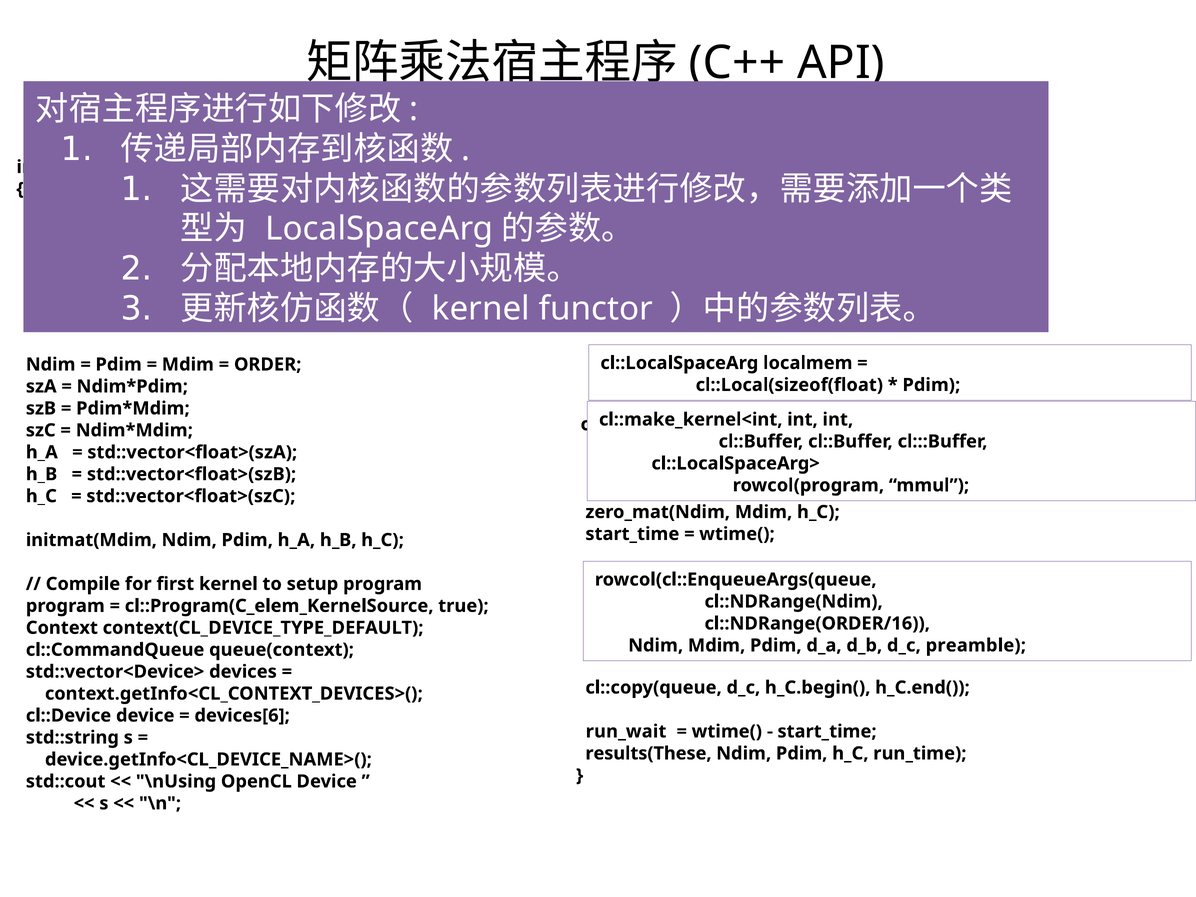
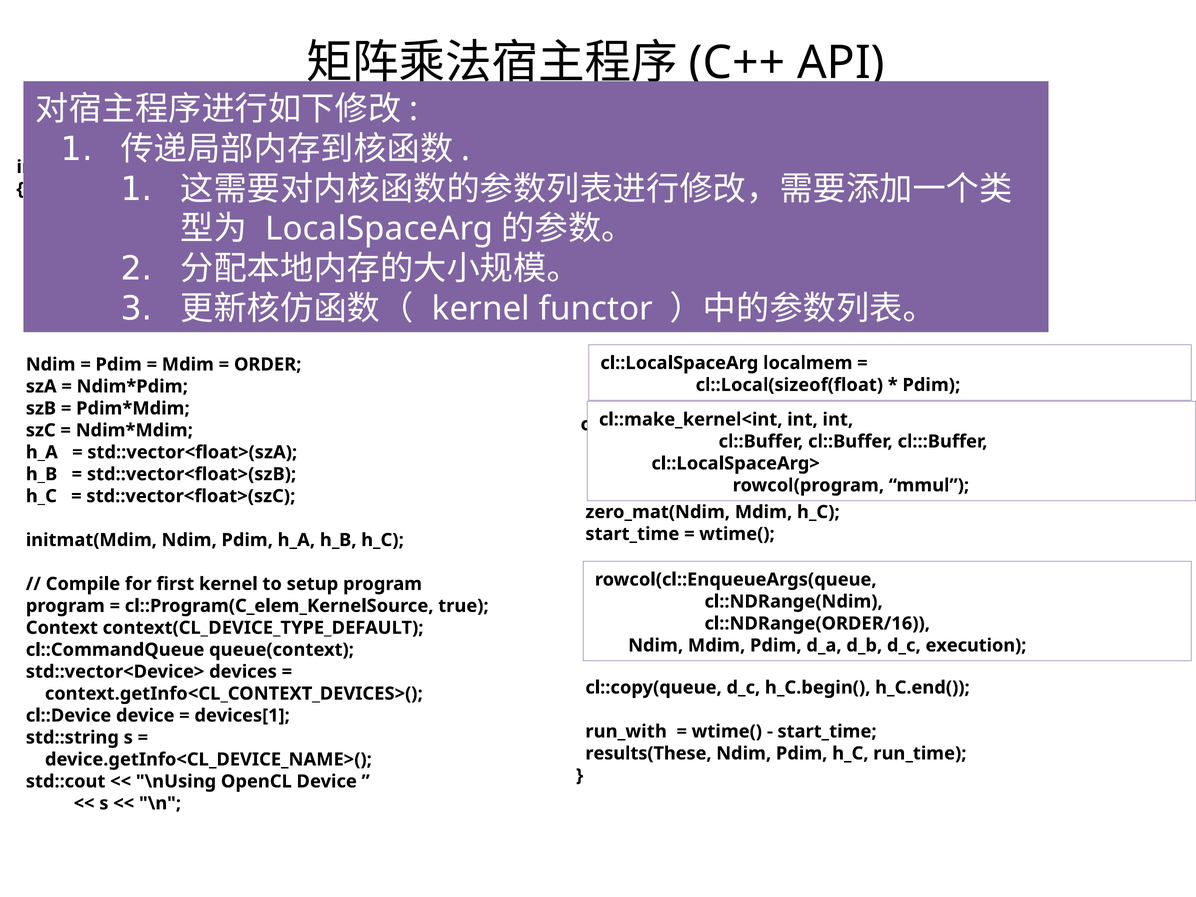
preamble: preamble -> execution (976, 645)
devices[6: devices[6 -> devices[1 (242, 716)
run_wait: run_wait -> run_with (626, 731)
